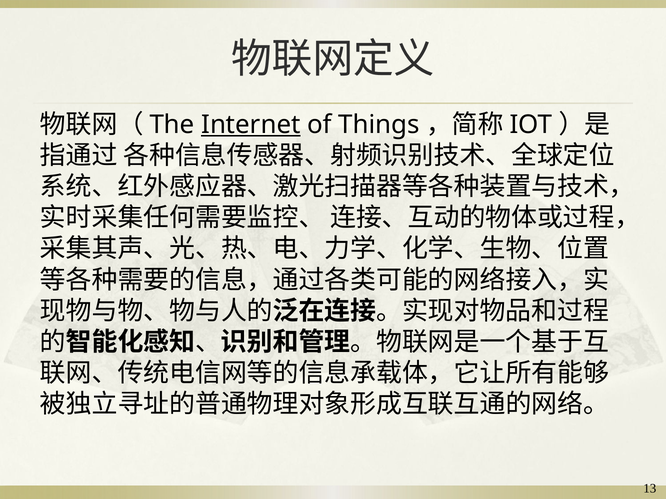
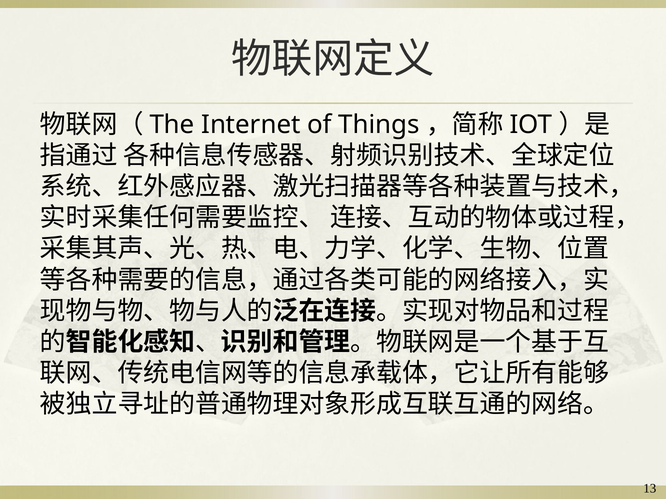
Internet underline: present -> none (251, 125)
